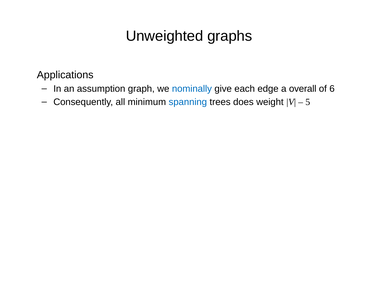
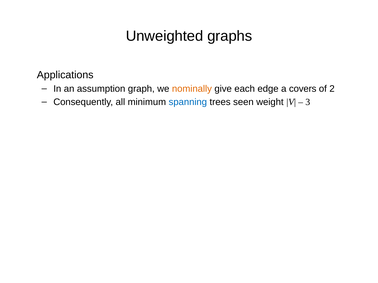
nominally colour: blue -> orange (192, 89)
overall: overall -> covers (303, 89)
6: 6 -> 2 (332, 89)
does: does -> seen (243, 102)
5: 5 -> 3 (308, 102)
